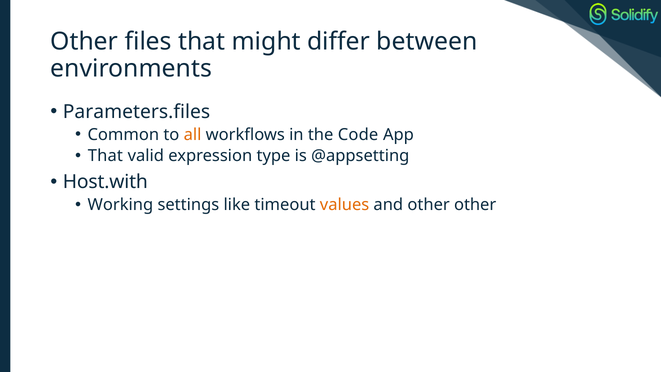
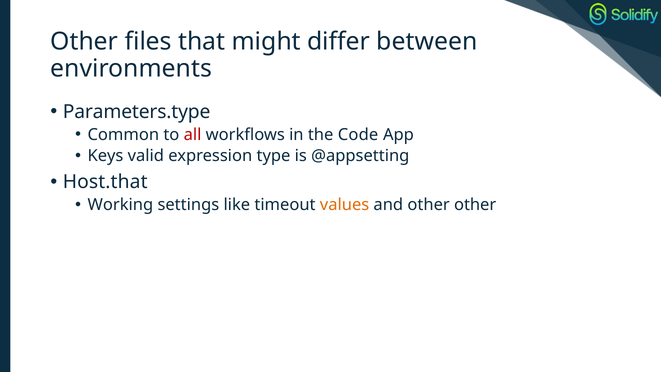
Parameters.files: Parameters.files -> Parameters.type (137, 112)
all colour: orange -> red (193, 135)
That: That -> Keys (105, 156)
Host.with: Host.with -> Host.that (105, 182)
